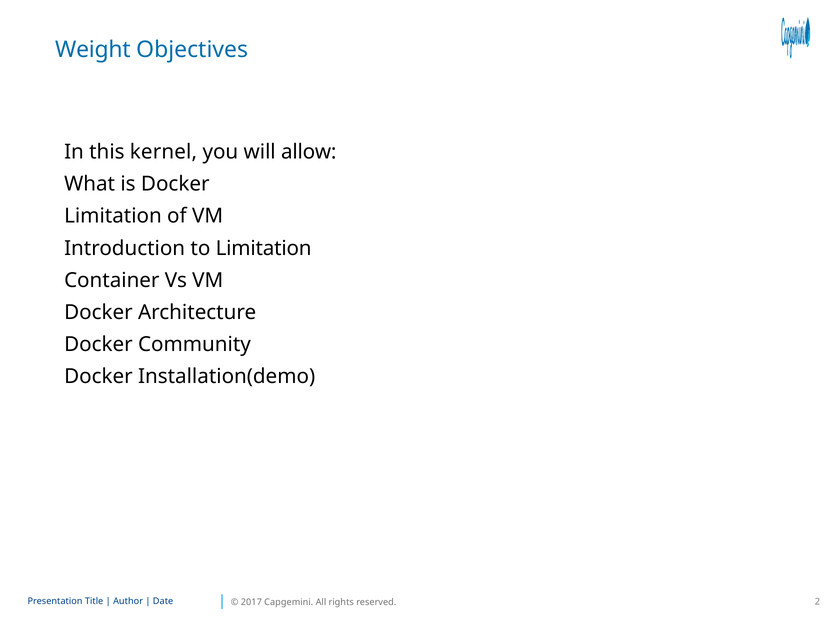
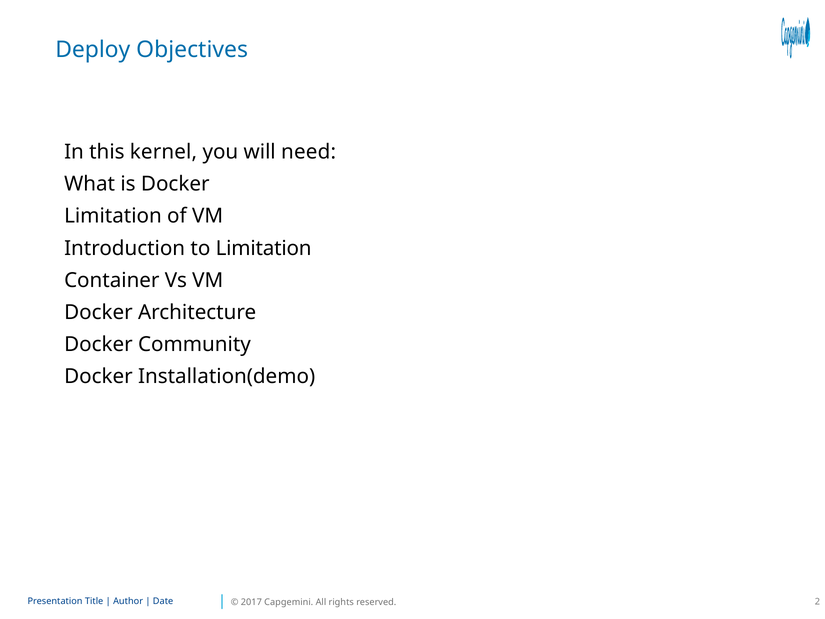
Weight: Weight -> Deploy (93, 50)
allow: allow -> need (309, 152)
